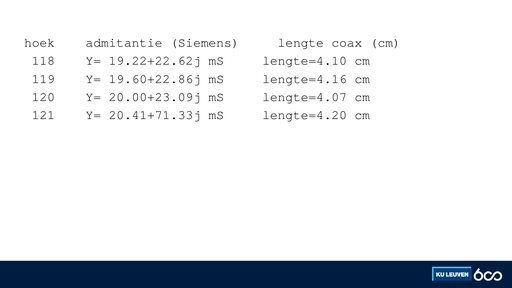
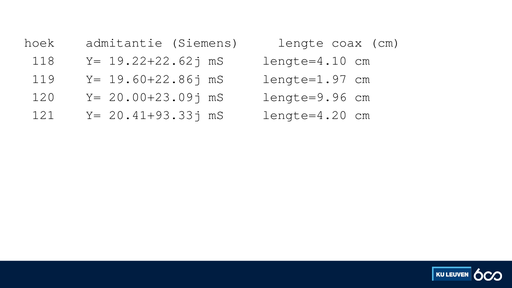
lengte=4.16: lengte=4.16 -> lengte=1.97 (305, 79)
lengte=4.07: lengte=4.07 -> lengte=9.96 (305, 97)
20.41+71.33j: 20.41+71.33j -> 20.41+93.33j (155, 115)
